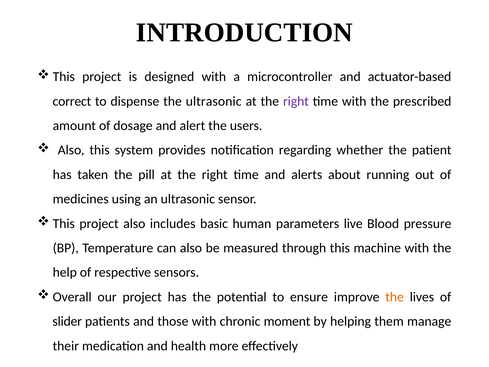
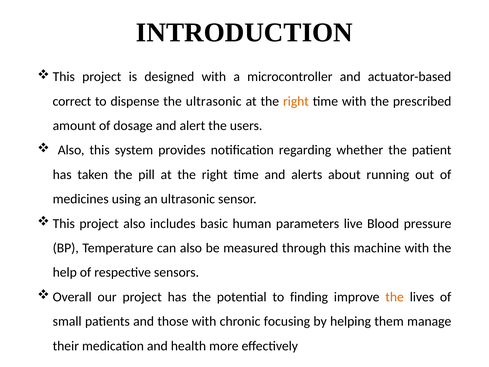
right colour: purple -> orange (296, 101)
ensure: ensure -> finding (309, 297)
slider: slider -> small (67, 321)
moment: moment -> focusing (287, 321)
